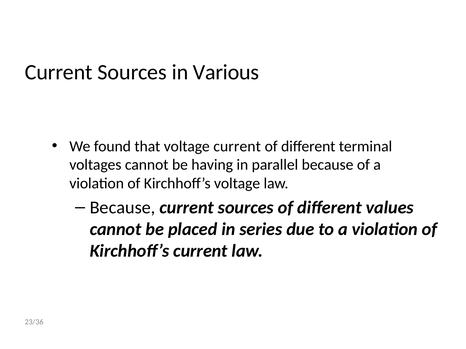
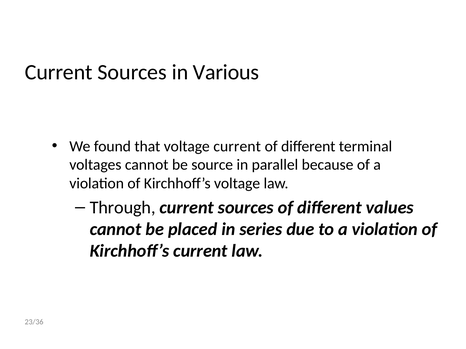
having: having -> source (212, 165)
Because: Because -> Through (123, 208)
